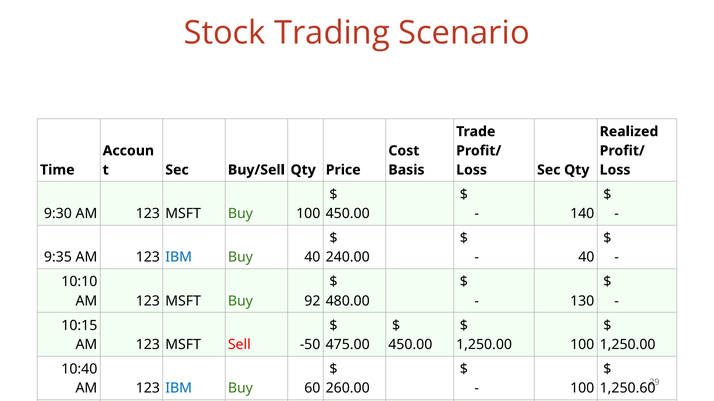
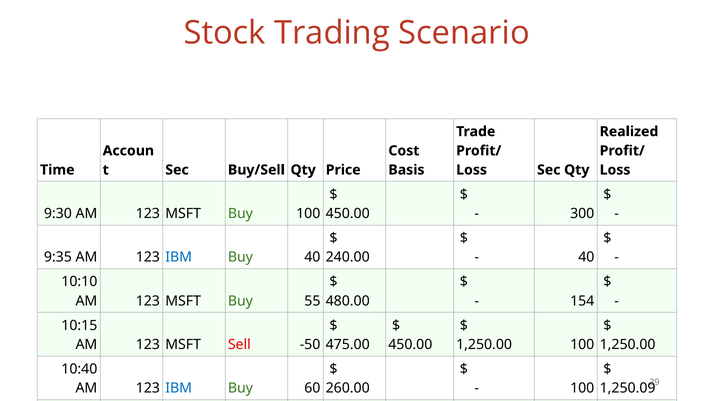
140: 140 -> 300 (582, 214)
92: 92 -> 55 (312, 301)
130: 130 -> 154 (582, 301)
1,250.60: 1,250.60 -> 1,250.09 (628, 389)
